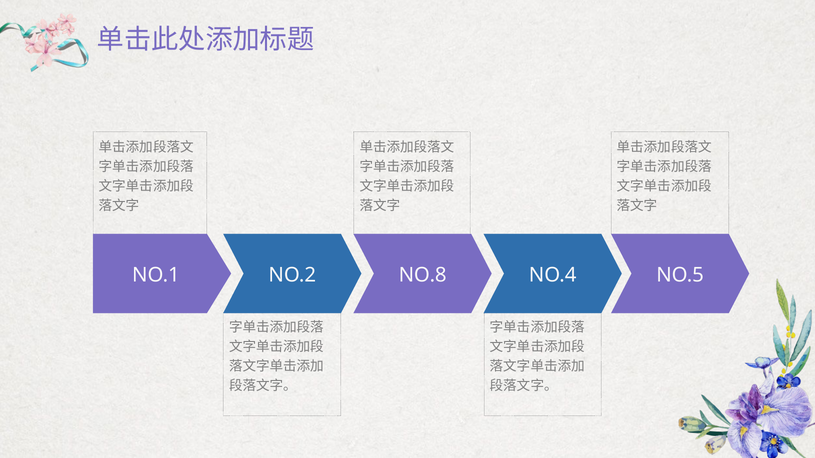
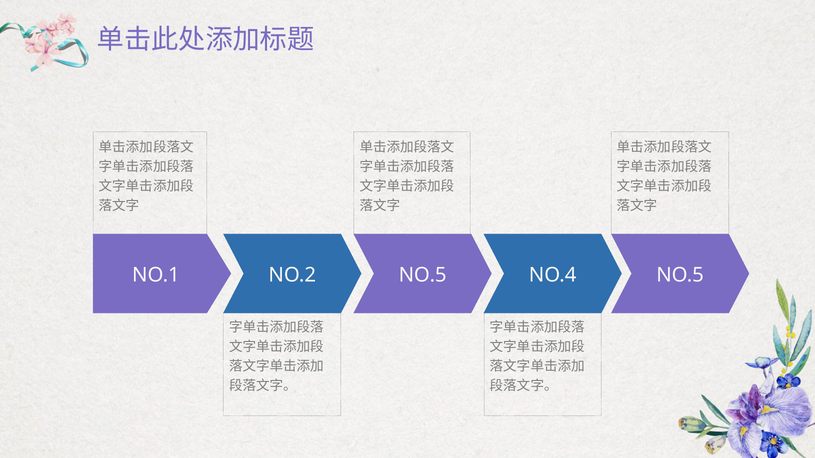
NO.1 NO.8: NO.8 -> NO.5 (423, 275)
